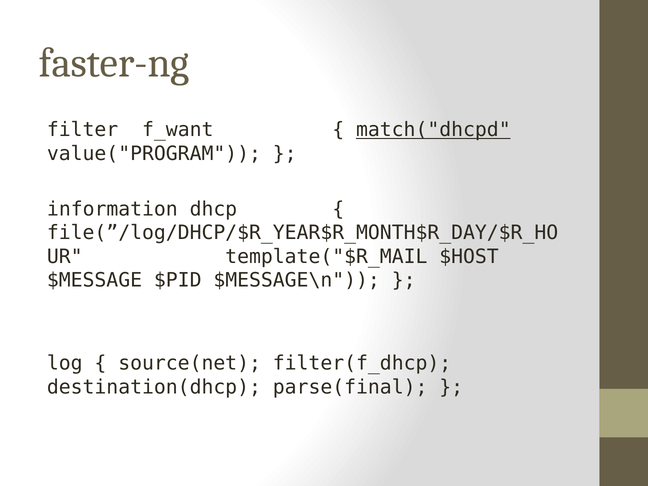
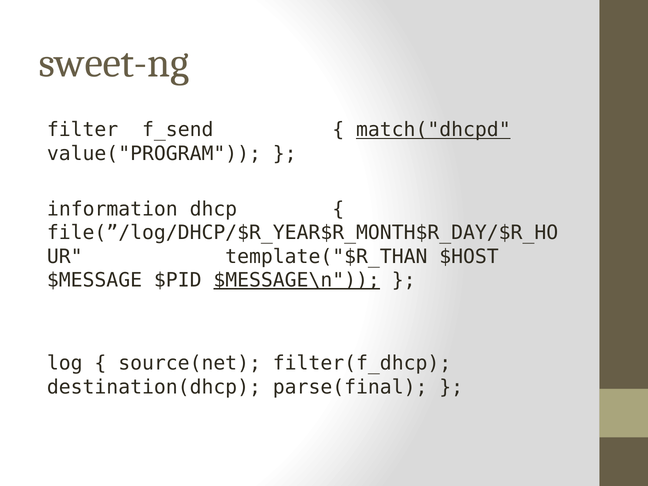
faster-ng: faster-ng -> sweet-ng (114, 63)
f_want: f_want -> f_send (178, 130)
template("$R_MAIL: template("$R_MAIL -> template("$R_THAN (326, 257)
$MESSAGE\n underline: none -> present (297, 280)
